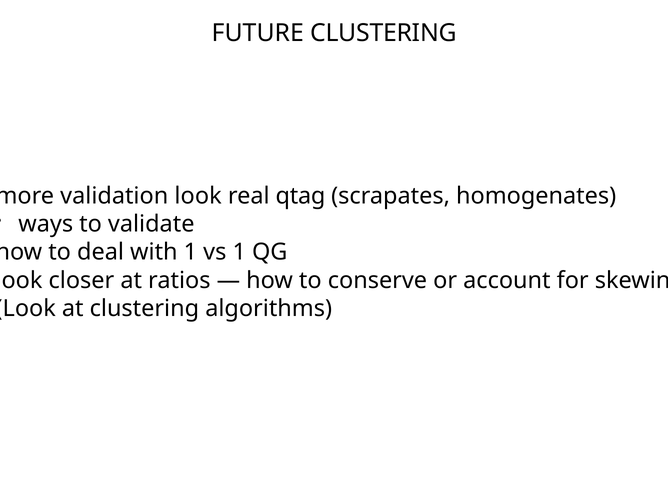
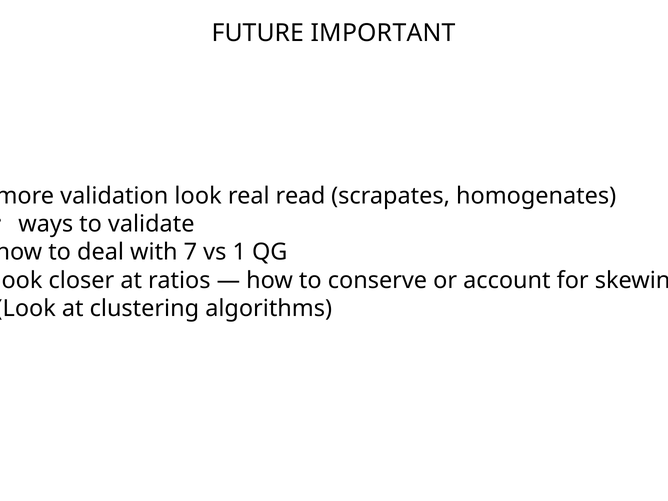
FUTURE CLUSTERING: CLUSTERING -> IMPORTANT (383, 33)
qtag: qtag -> read (301, 196)
with 1: 1 -> 7 (190, 252)
